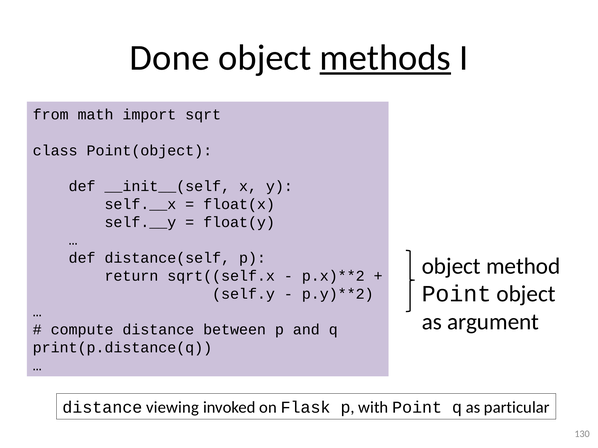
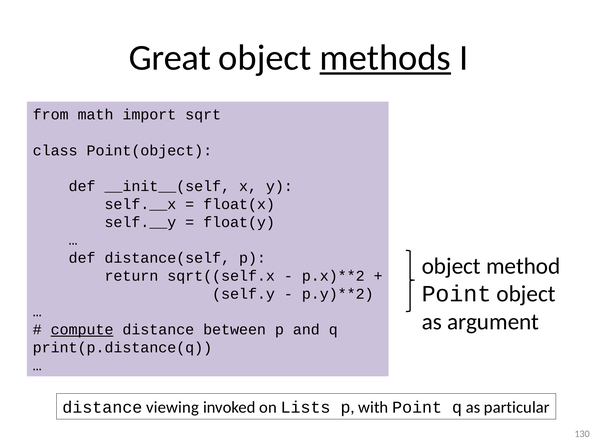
Done: Done -> Great (170, 58)
compute underline: none -> present (82, 330)
Flask: Flask -> Lists (306, 408)
